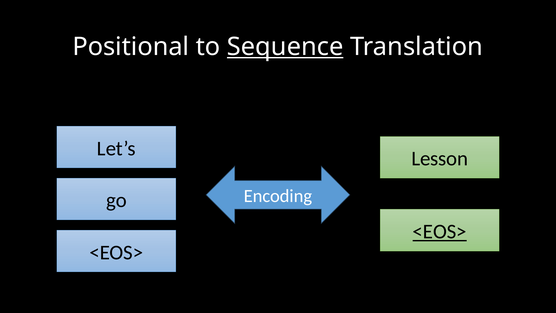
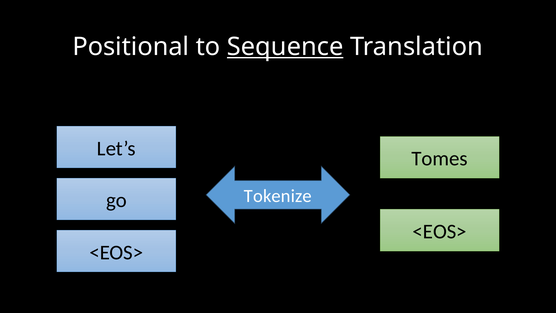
Lesson: Lesson -> Tomes (440, 159)
Encoding: Encoding -> Tokenize (278, 196)
<EOS> underline: present -> none (440, 231)
